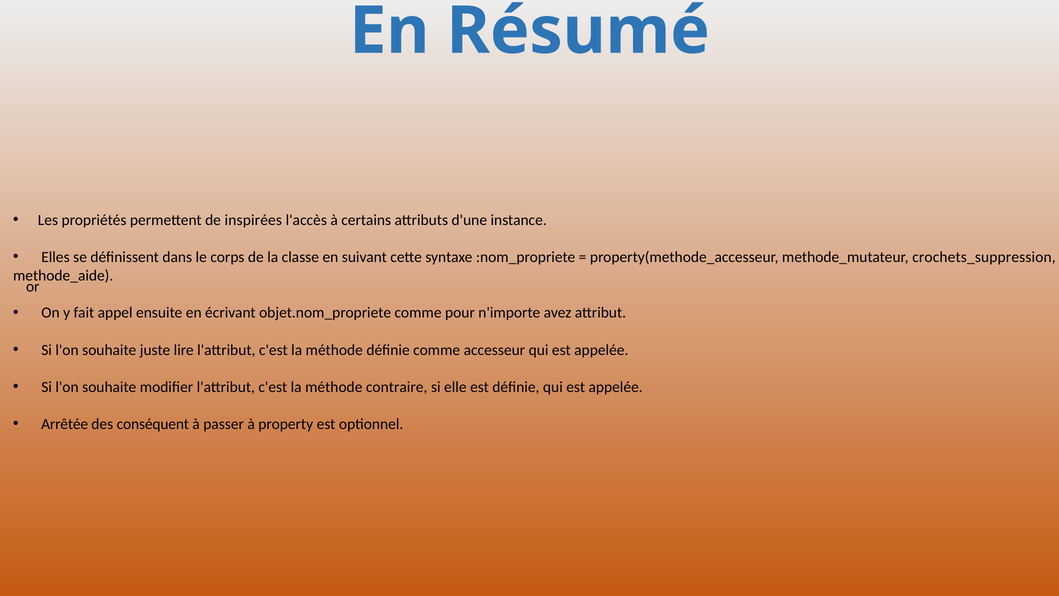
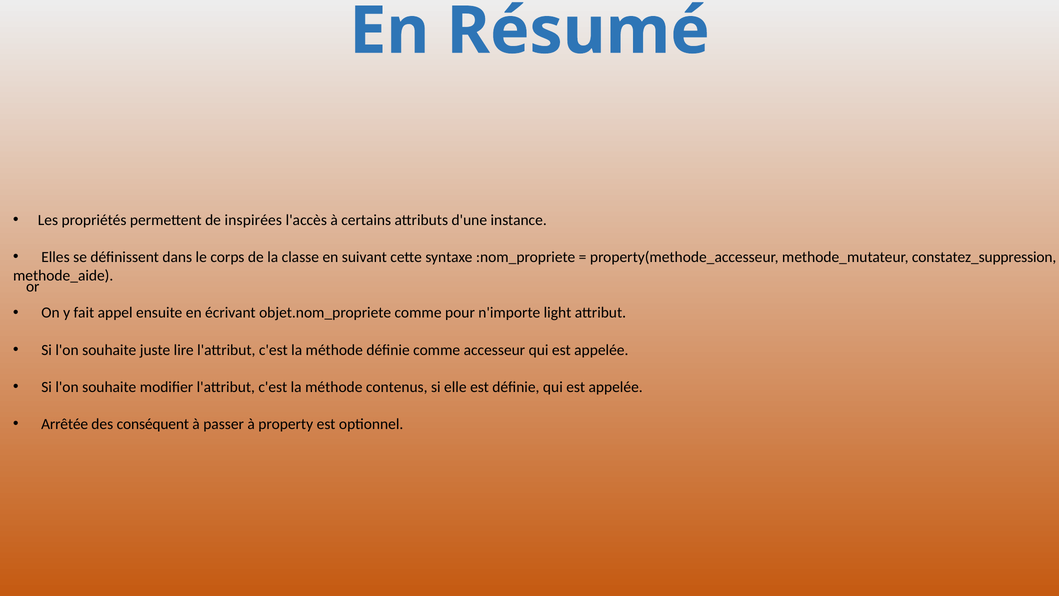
crochets_suppression: crochets_suppression -> constatez_suppression (984, 257)
avez: avez -> light (557, 313)
contraire: contraire -> contenus (397, 387)
